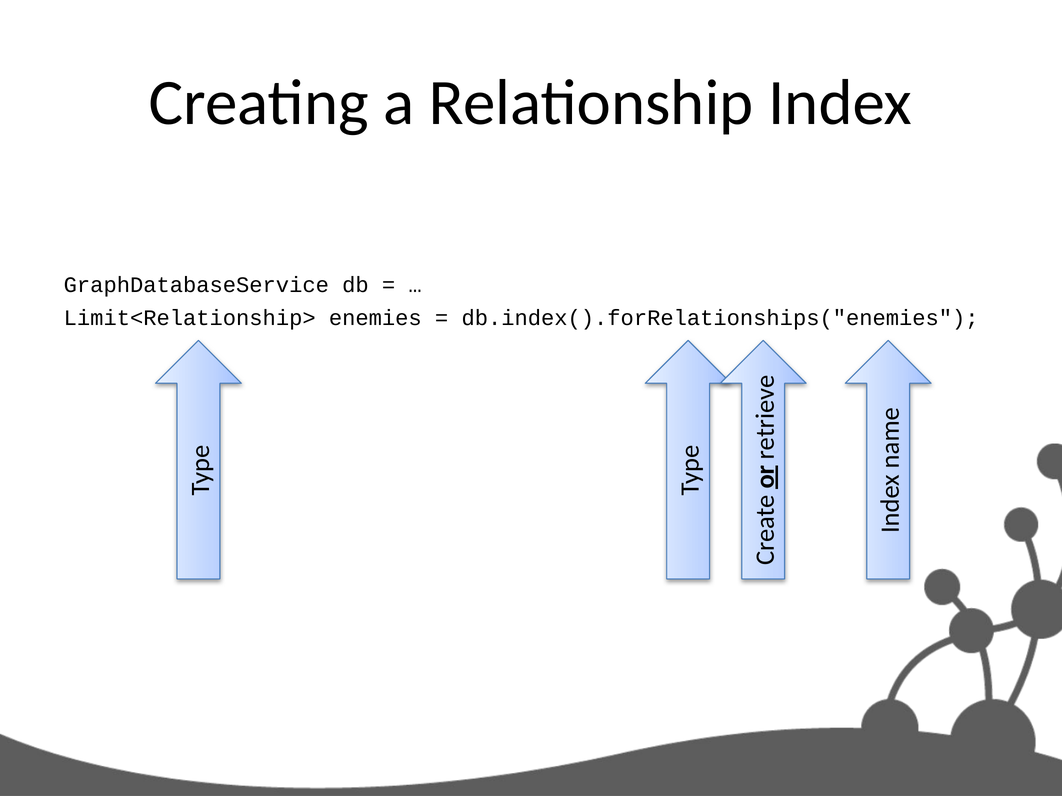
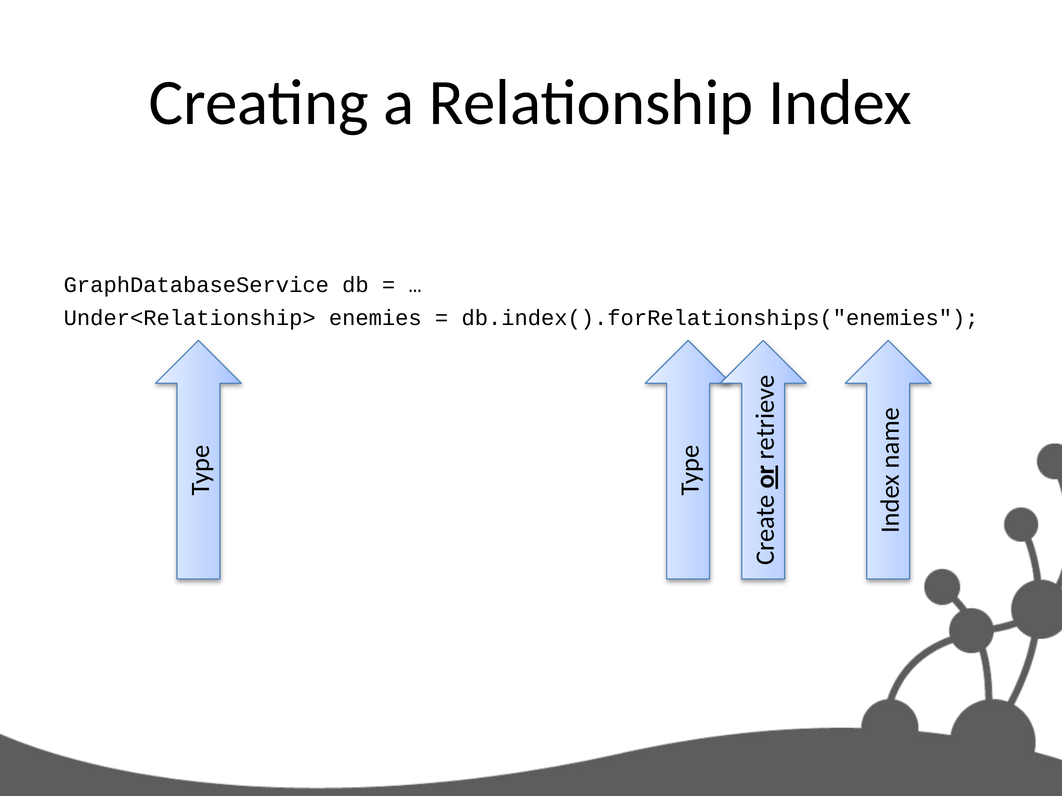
Limit<Relationship>: Limit<Relationship> -> Under<Relationship> (190, 318)
